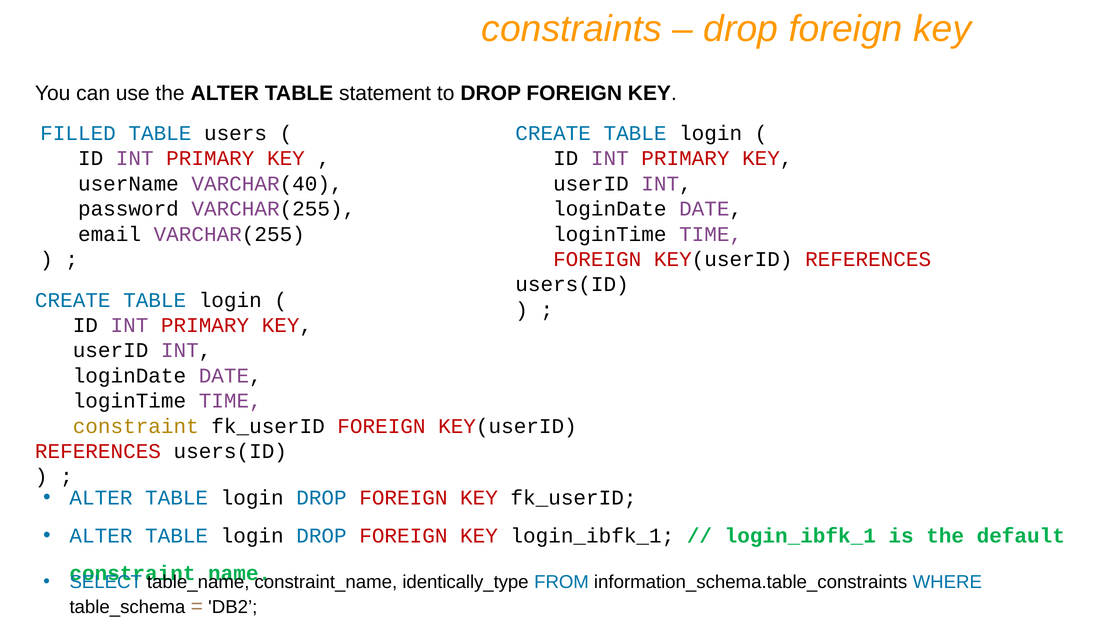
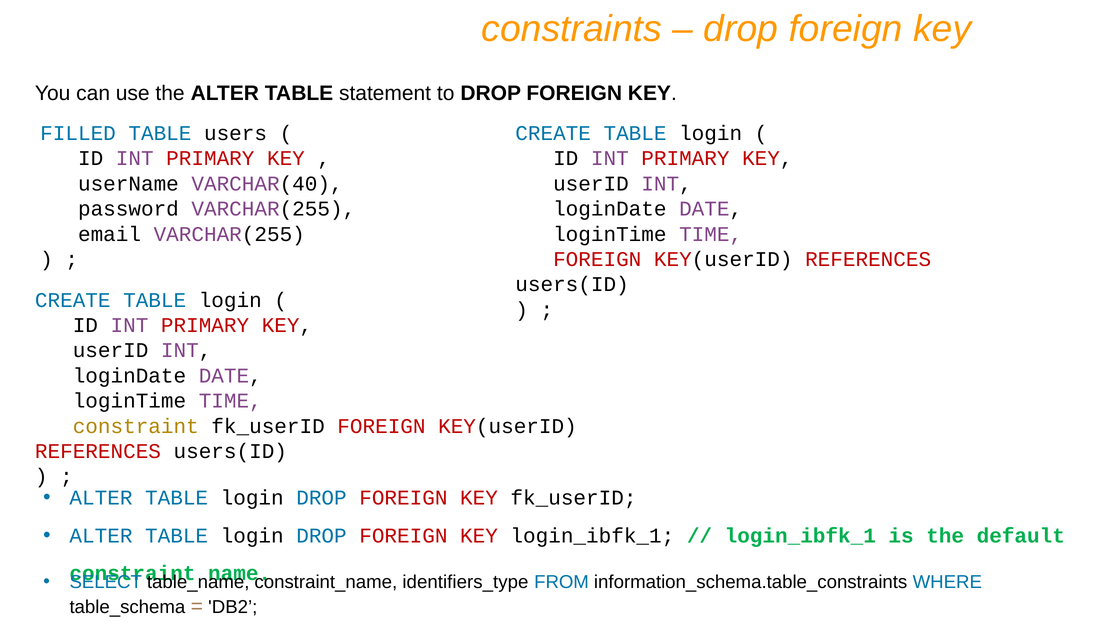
identically_type: identically_type -> identifiers_type (465, 582)
